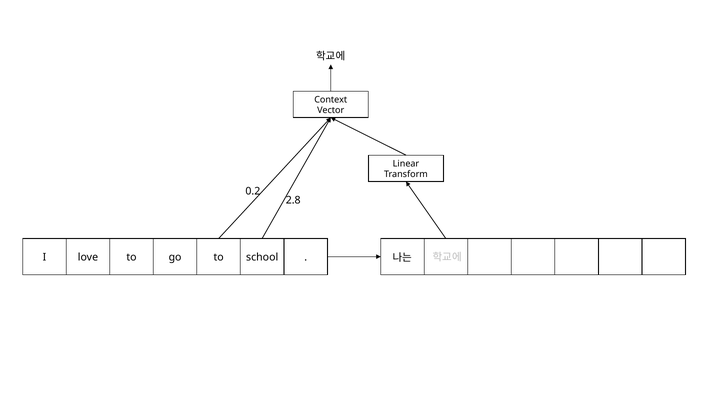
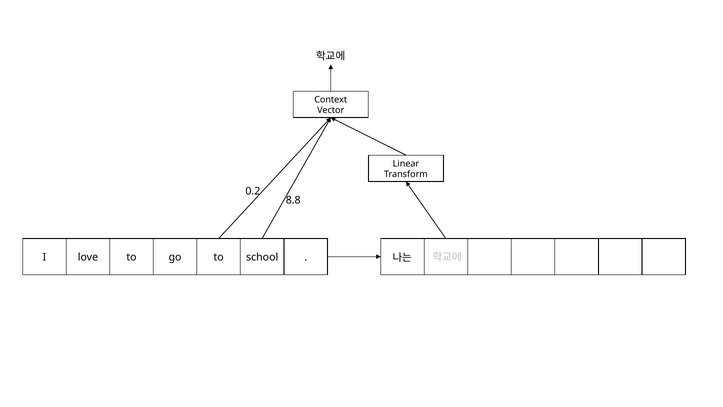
2.8: 2.8 -> 8.8 (293, 200)
